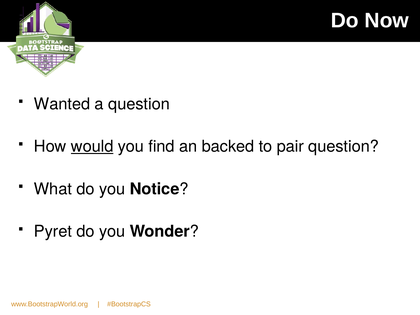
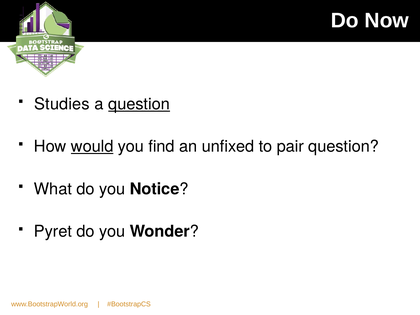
Wanted: Wanted -> Studies (62, 104)
question underline: none -> present (139, 104)
backed: backed -> unfixed (228, 147)
